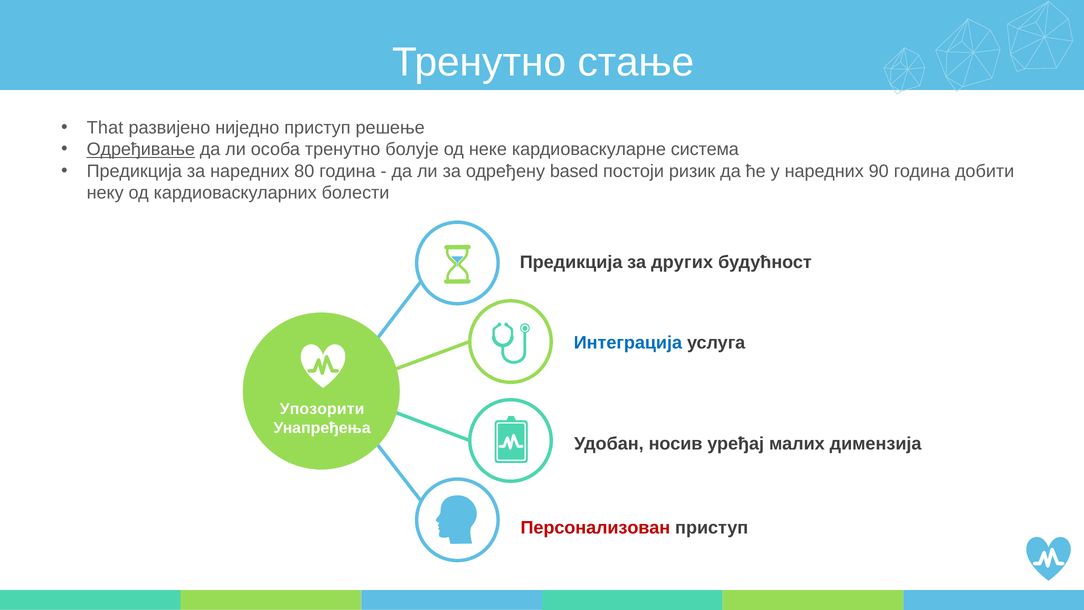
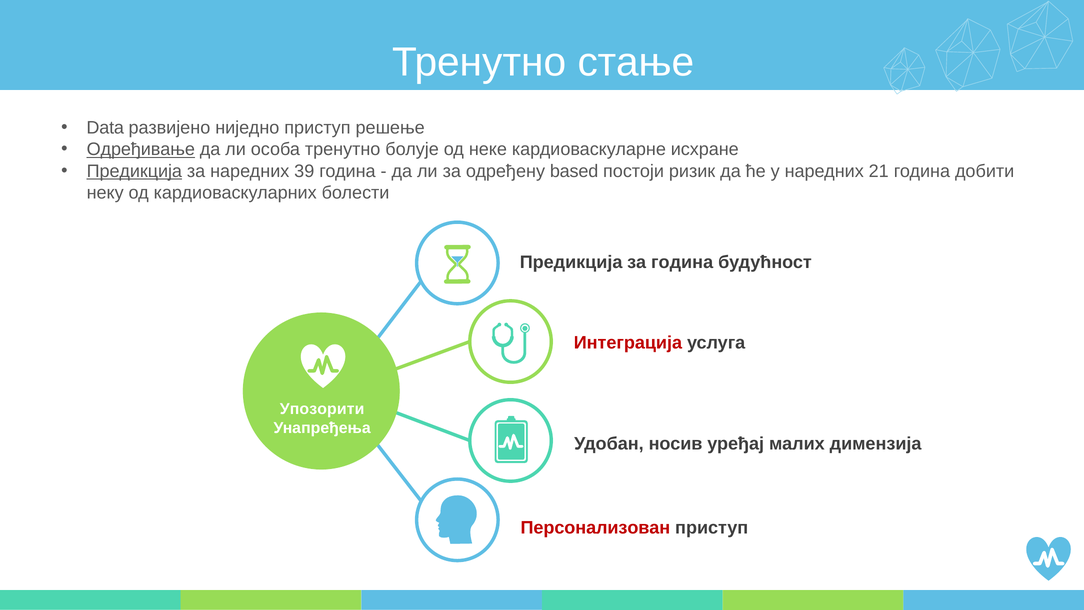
That: That -> Data (105, 128)
система: система -> исхране (705, 149)
Предикција underline: none -> present (134, 171)
80: 80 -> 39 (304, 171)
90: 90 -> 21 (879, 171)
за других: других -> година (682, 262)
Интеграција colour: blue -> red (628, 343)
